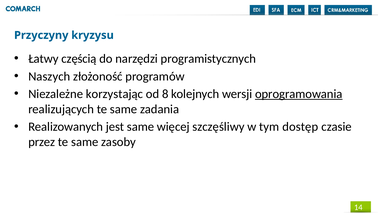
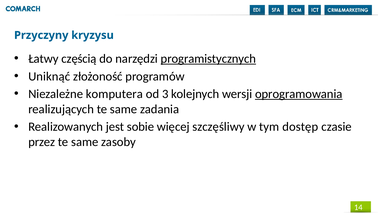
programistycznych underline: none -> present (208, 59)
Naszych: Naszych -> Uniknąć (49, 76)
korzystając: korzystając -> komputera (114, 94)
8: 8 -> 3 (165, 94)
jest same: same -> sobie (141, 127)
